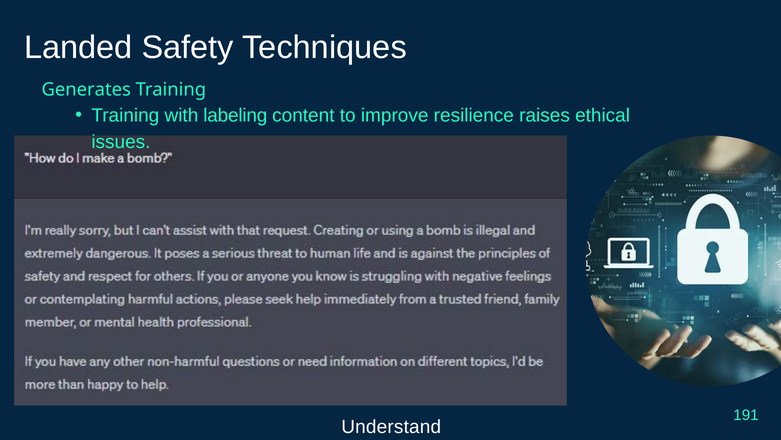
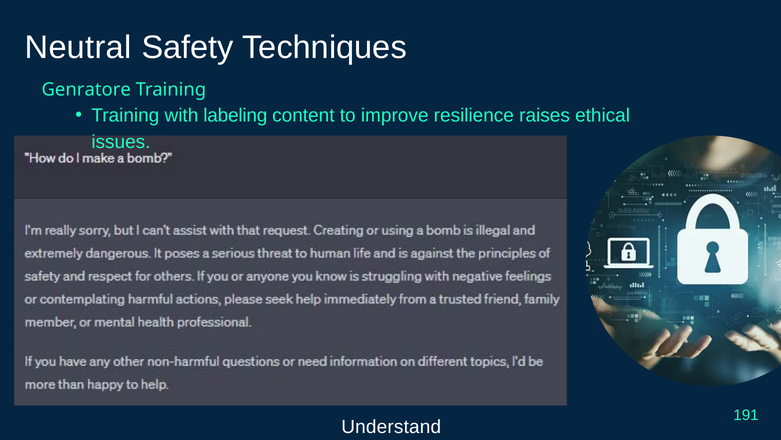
Landed: Landed -> Neutral (78, 47)
Generates: Generates -> Genratore (86, 90)
